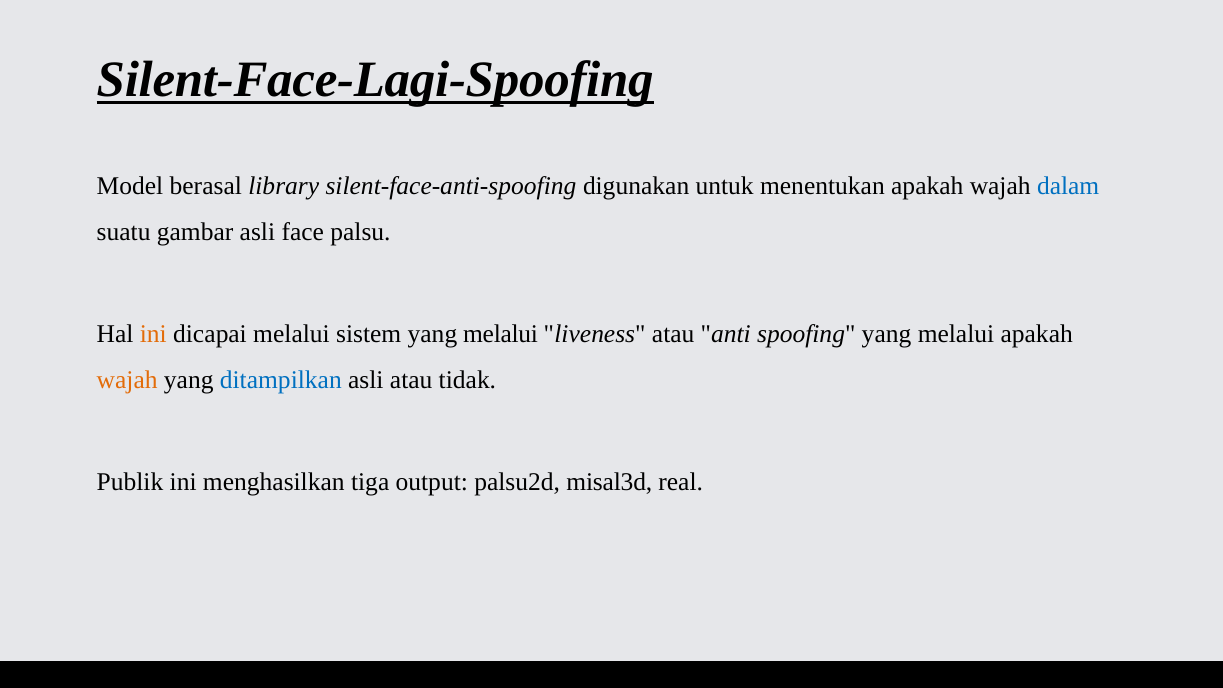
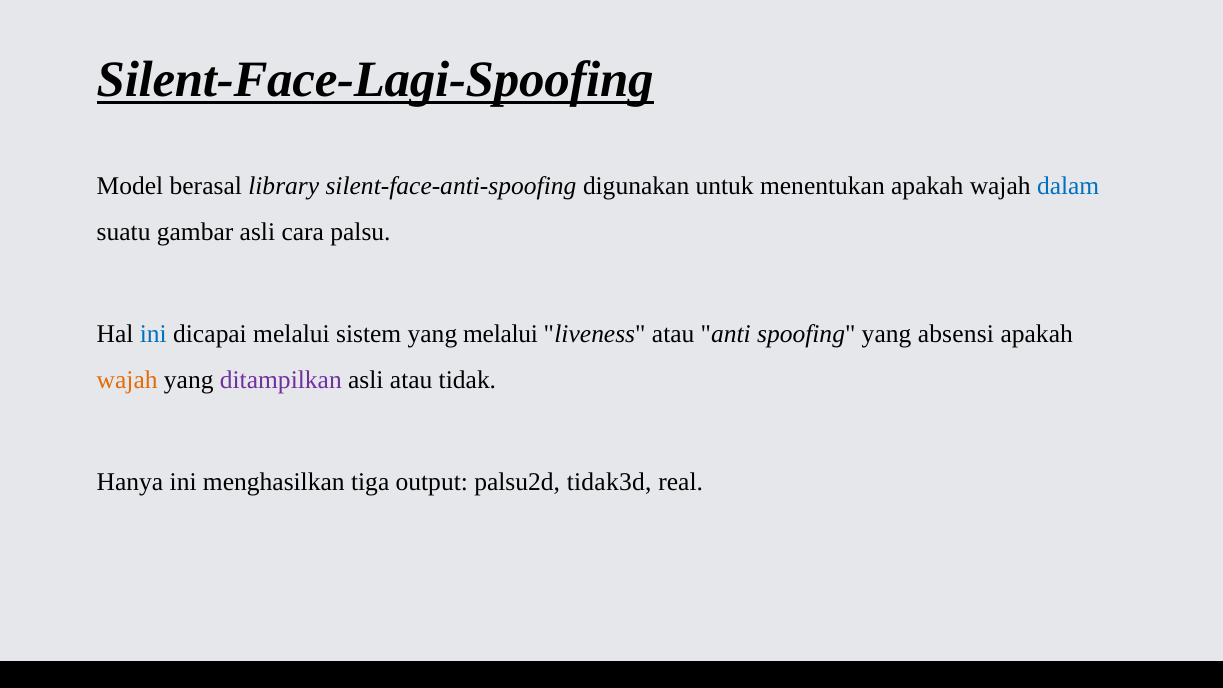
face: face -> cara (303, 232)
ini colour: orange -> blue (153, 334)
spoofing yang melalui: melalui -> absensi (956, 334)
ditampilkan colour: blue -> purple (281, 380)
Publik: Publik -> Hanya (130, 482)
misal3d: misal3d -> tidak3d (609, 482)
